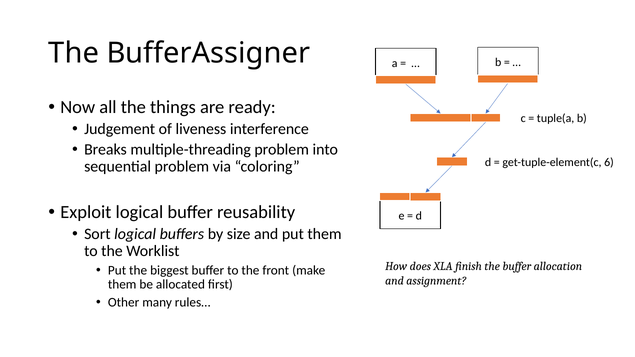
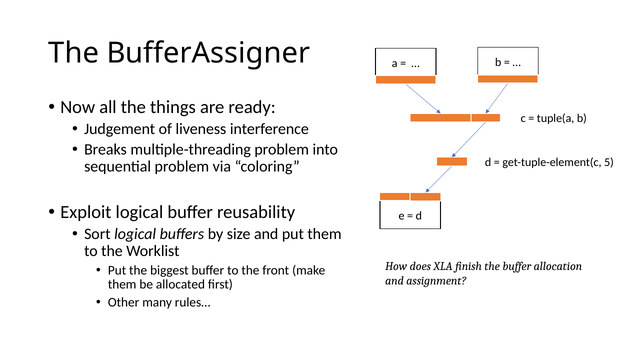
6: 6 -> 5 (609, 162)
